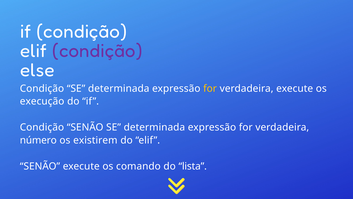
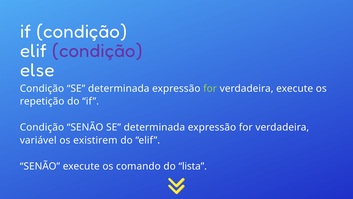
for colour: yellow -> light green (210, 88)
execução: execução -> repetição (42, 101)
número: número -> variável (38, 140)
